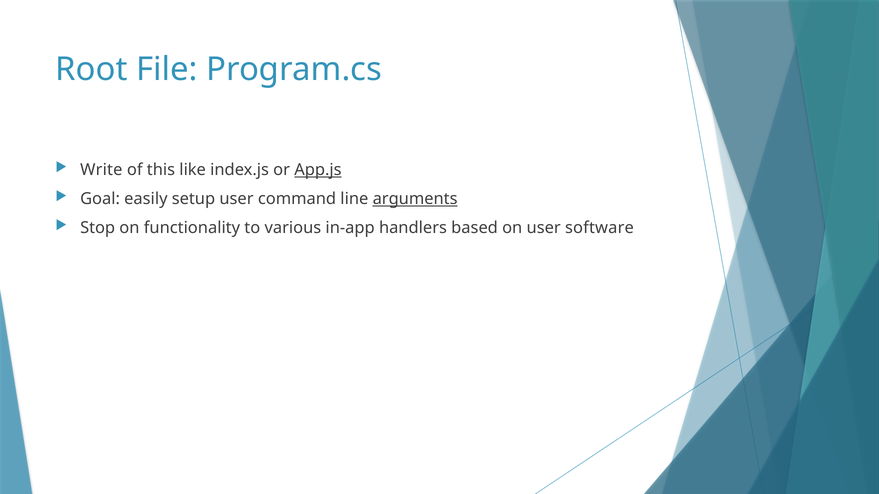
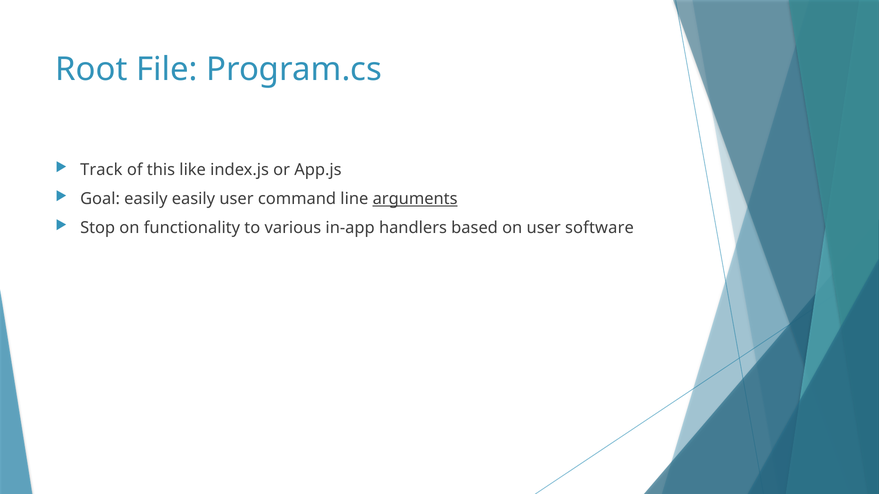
Write: Write -> Track (101, 170)
App.js underline: present -> none (318, 170)
easily setup: setup -> easily (193, 199)
